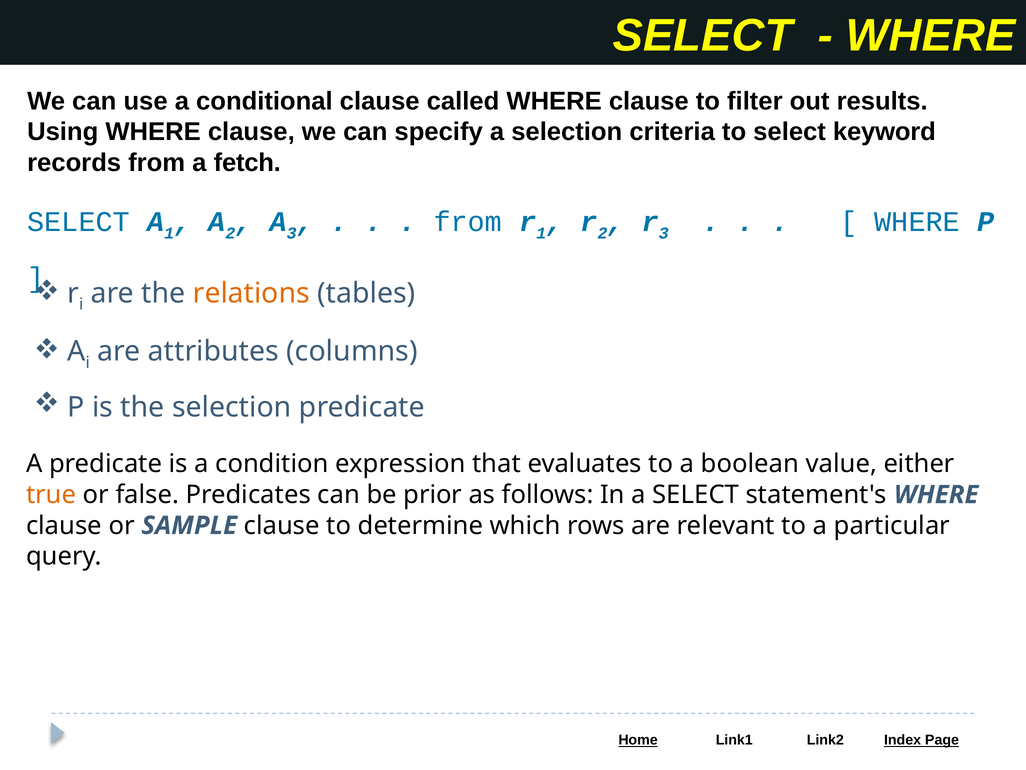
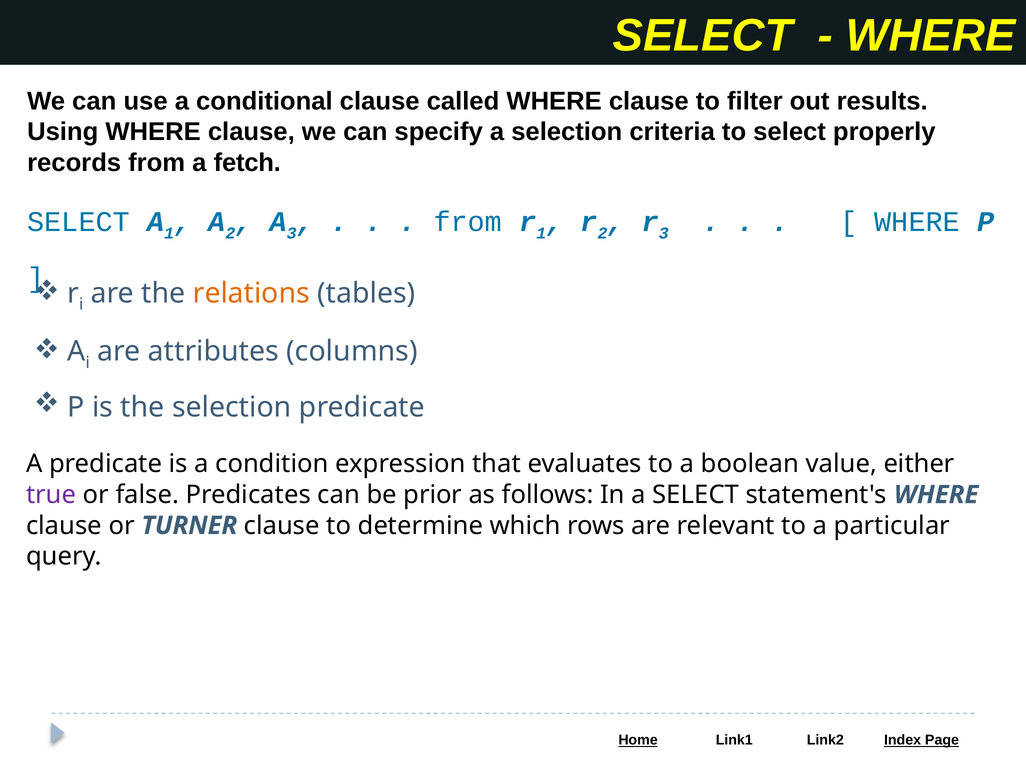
keyword: keyword -> properly (884, 132)
true colour: orange -> purple (51, 494)
SAMPLE: SAMPLE -> TURNER (189, 525)
